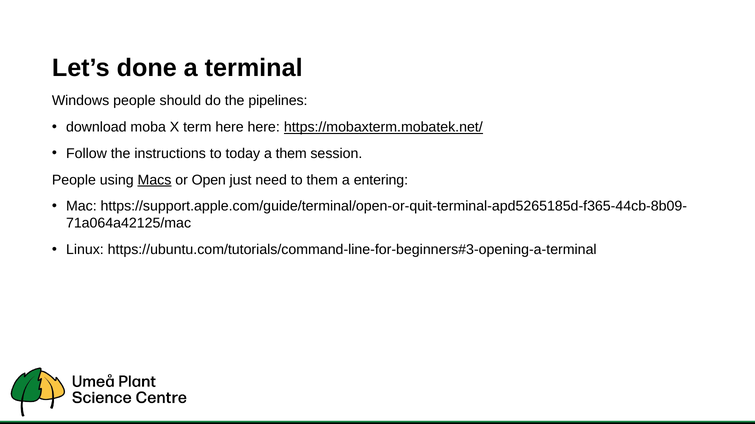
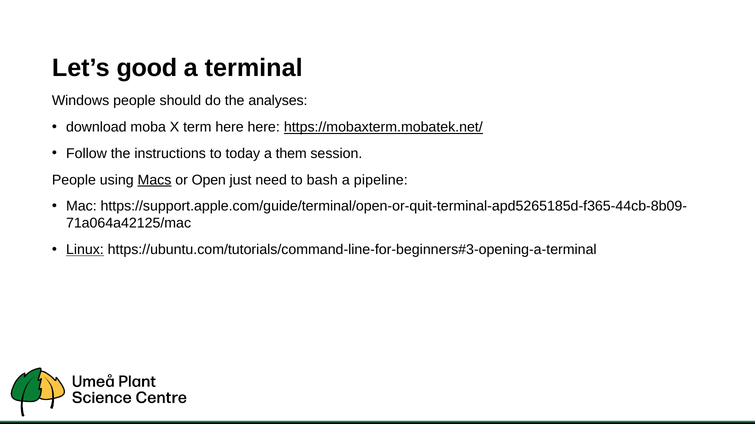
done: done -> good (147, 68)
pipelines: pipelines -> analyses (278, 101)
to them: them -> bash (322, 180)
entering: entering -> pipeline (381, 180)
Linux underline: none -> present (85, 250)
